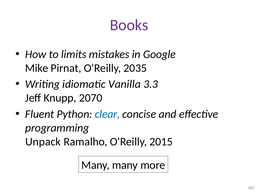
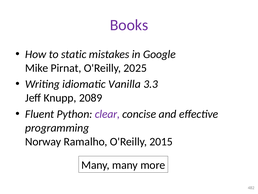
limits: limits -> static (74, 54)
2035: 2035 -> 2025 (135, 68)
2070: 2070 -> 2089 (91, 98)
clear colour: blue -> purple (107, 114)
Unpack: Unpack -> Norway (43, 141)
